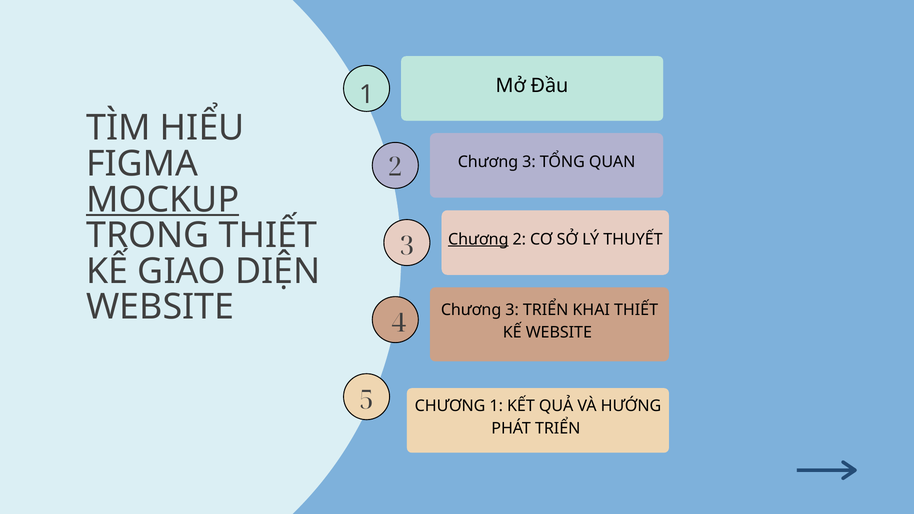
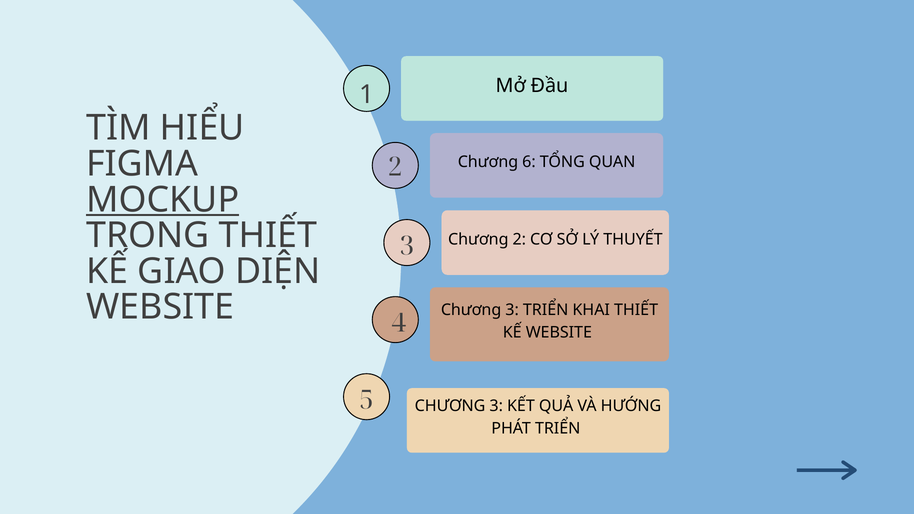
3: 3 -> 6 (529, 162)
Chương underline: present -> none (478, 239)
1: 1 -> 3 (496, 406)
